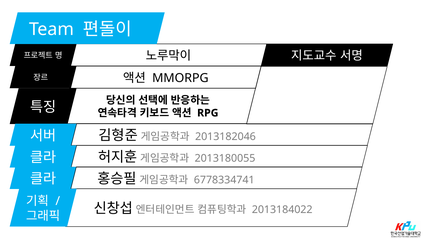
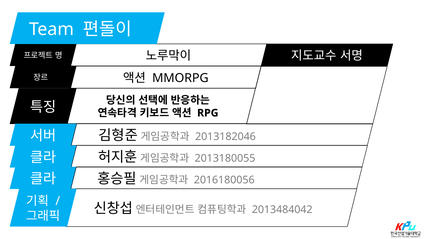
6778334741: 6778334741 -> 2016180056 (224, 180)
2013184022: 2013184022 -> 2013484042 (282, 210)
